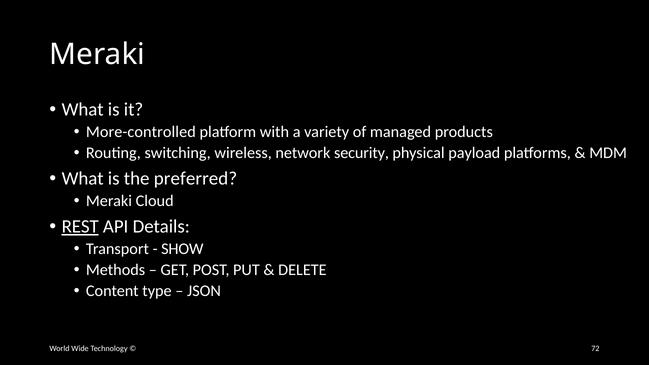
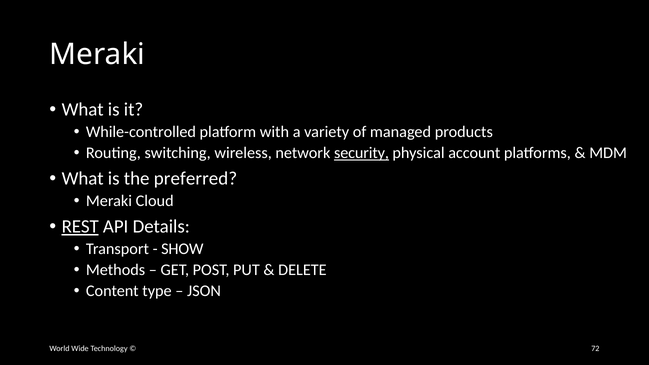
More-controlled: More-controlled -> While-controlled (141, 132)
security underline: none -> present (361, 153)
payload: payload -> account (474, 153)
